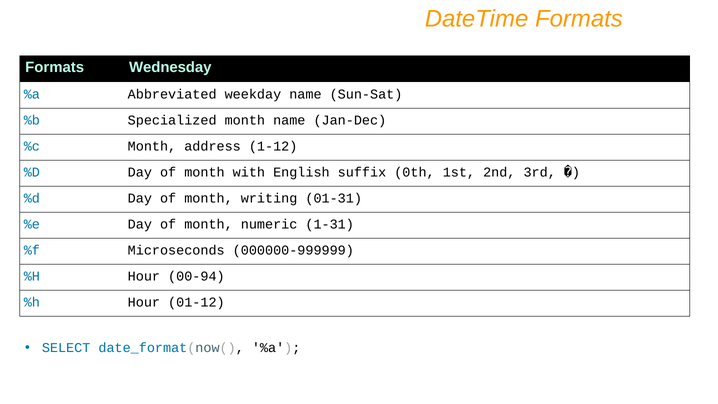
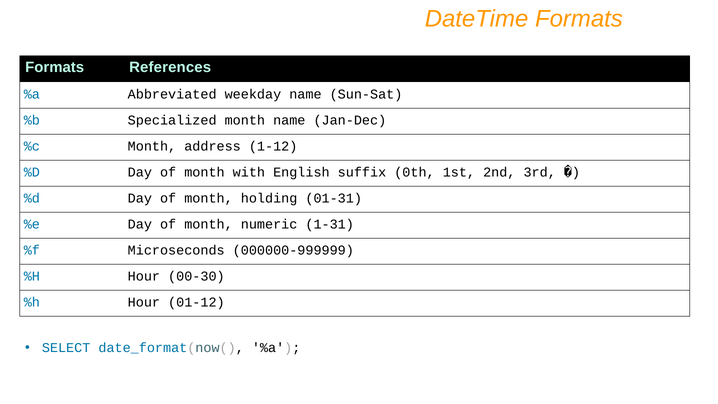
Wednesday: Wednesday -> References (170, 67)
writing: writing -> holding (269, 198)
00-94: 00-94 -> 00-30 (196, 276)
